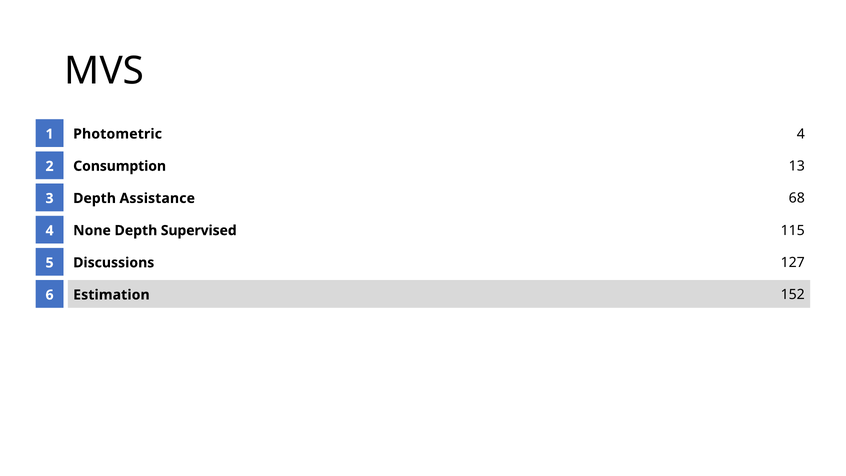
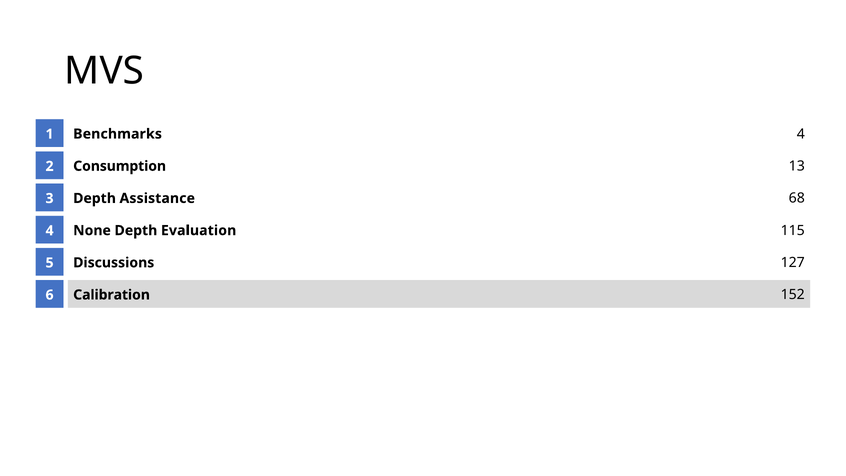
Photometric: Photometric -> Benchmarks (118, 134)
Supervised: Supervised -> Evaluation (199, 230)
Estimation: Estimation -> Calibration (112, 295)
